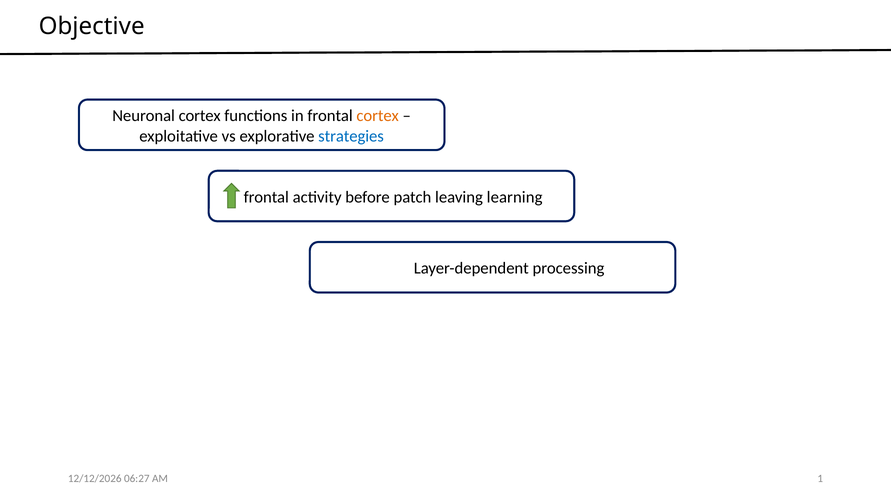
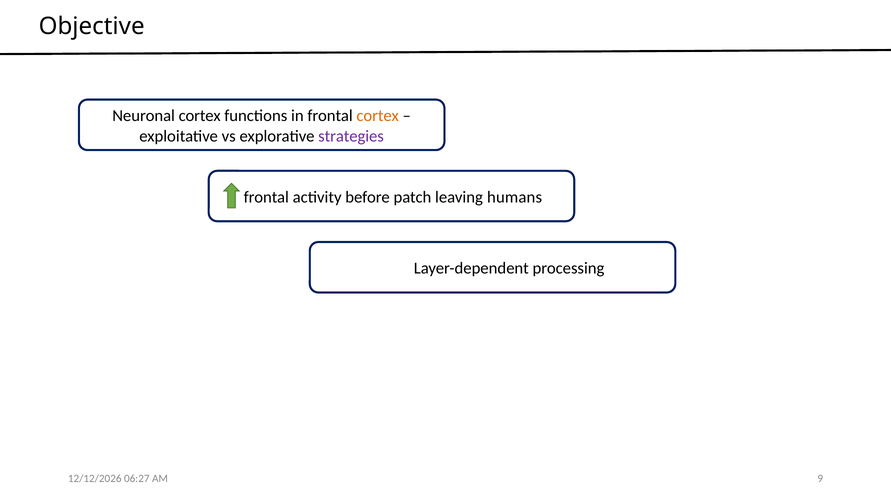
strategies colour: blue -> purple (351, 136)
learning: learning -> humans (515, 197)
1: 1 -> 9 (820, 479)
